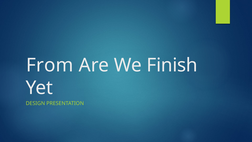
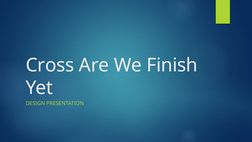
From: From -> Cross (50, 65)
